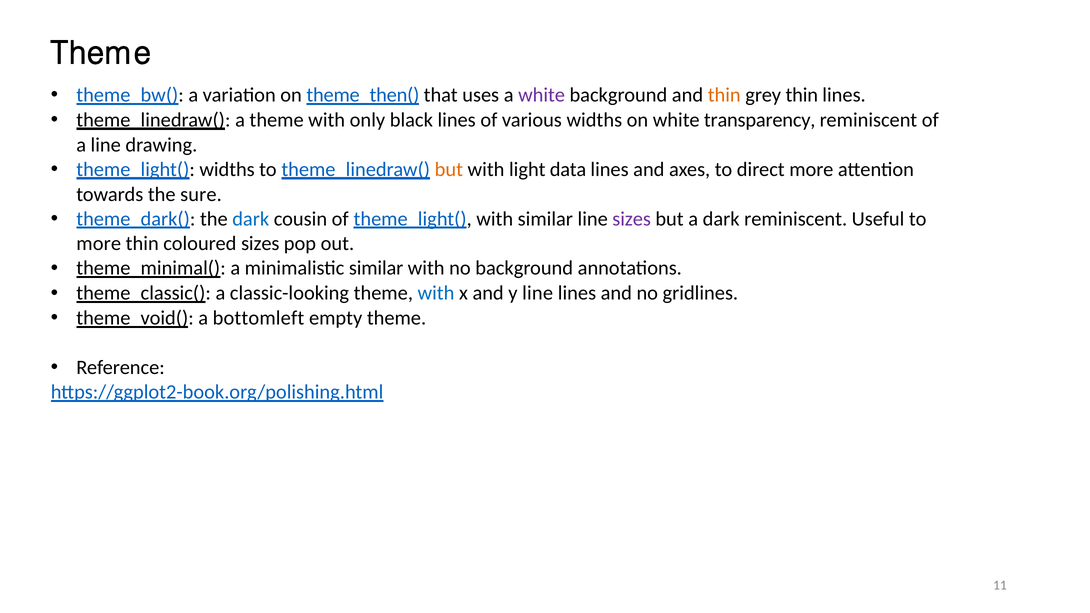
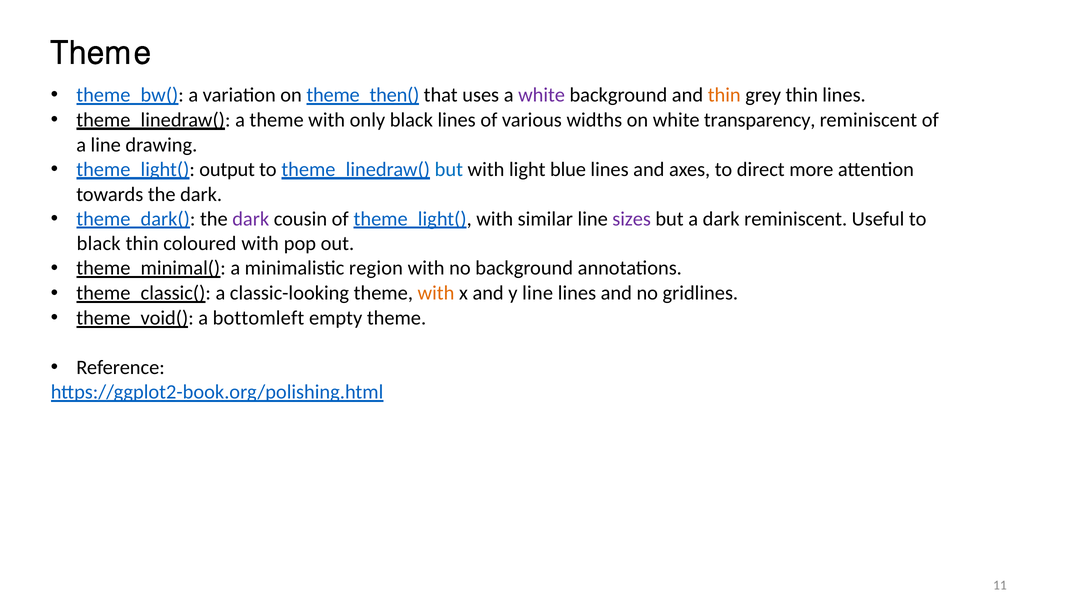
theme_light( widths: widths -> output (227, 169)
but colour: orange -> blue (449, 169)
data: data -> blue (568, 169)
towards the sure: sure -> dark (201, 194)
dark colour: blue -> purple (251, 219)
more: more -> black (99, 244)
coloured sizes: sizes -> with (260, 244)
minimalistic similar: similar -> region (376, 268)
with colour: blue -> orange (436, 293)
